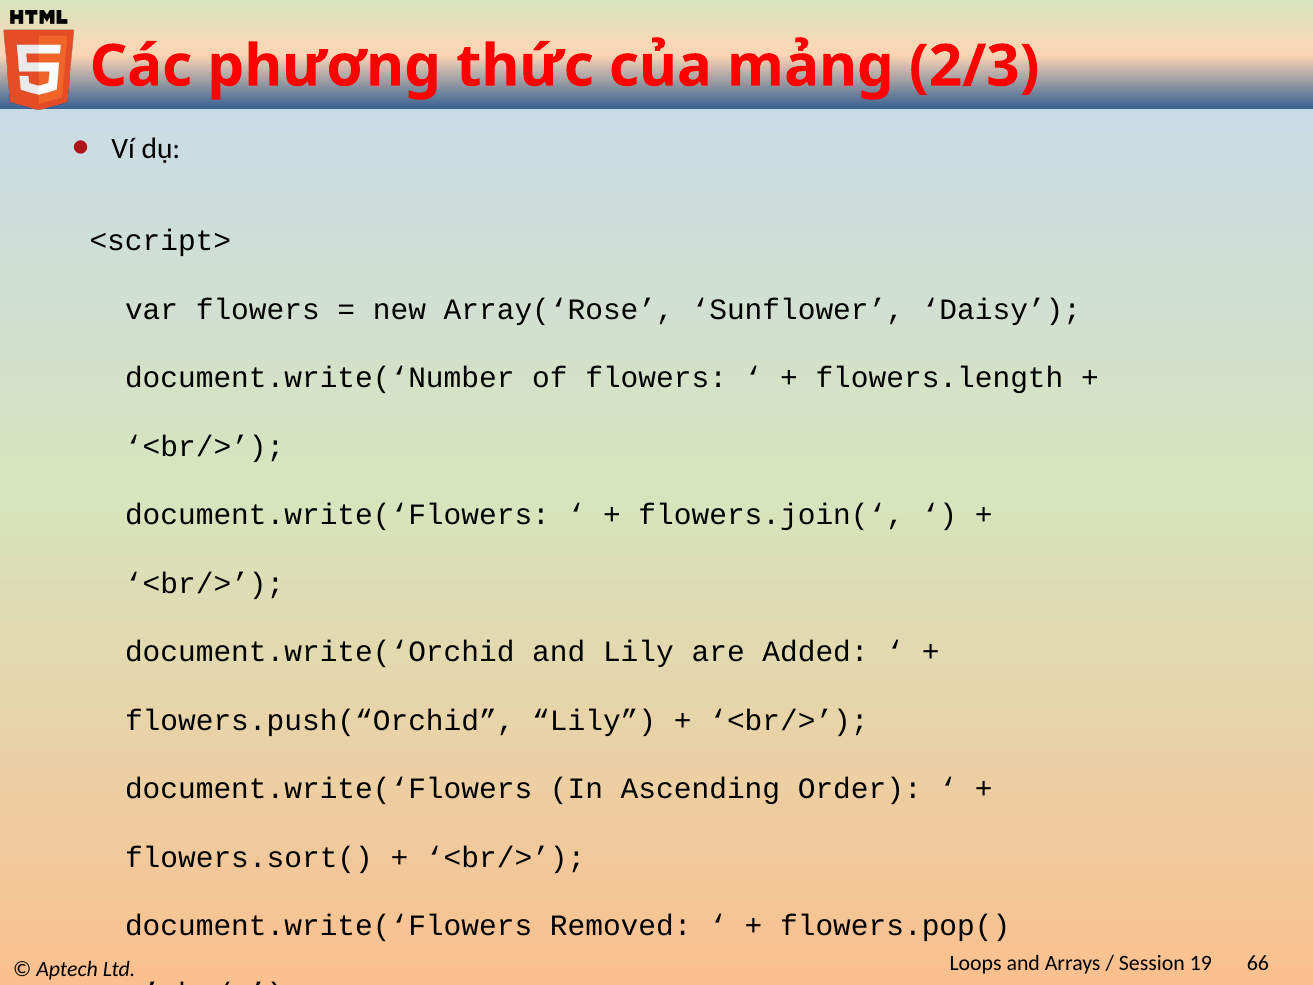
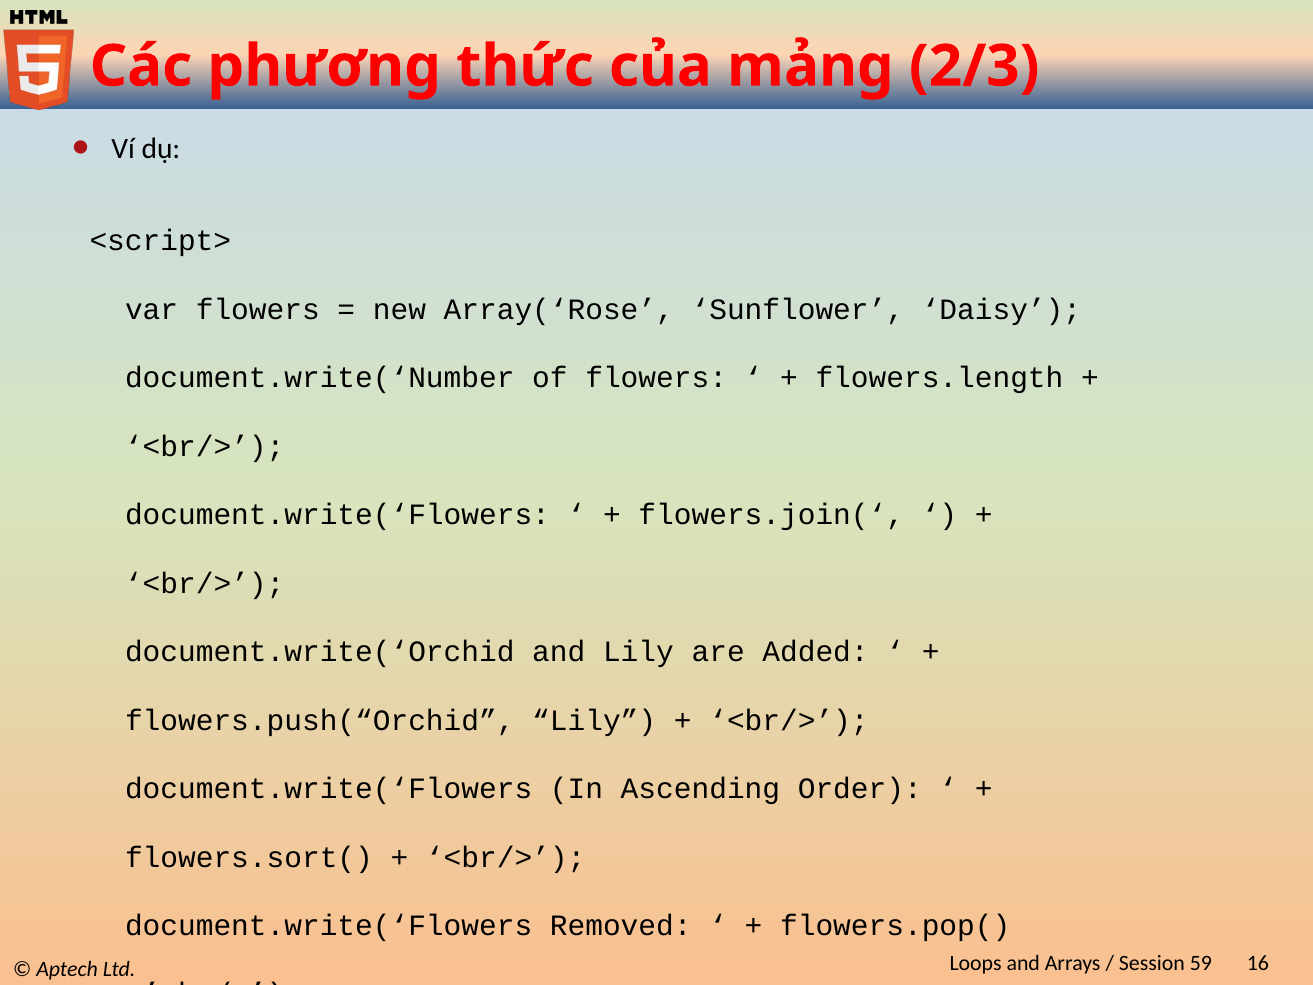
19: 19 -> 59 (1201, 963)
66: 66 -> 16 (1258, 963)
